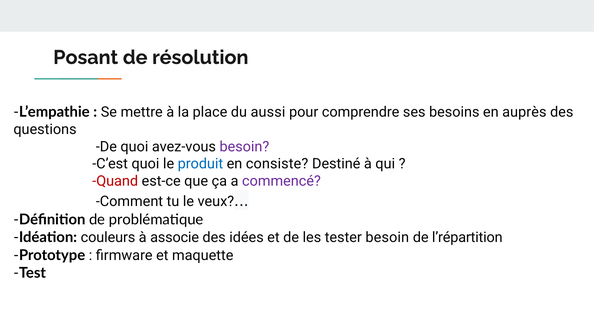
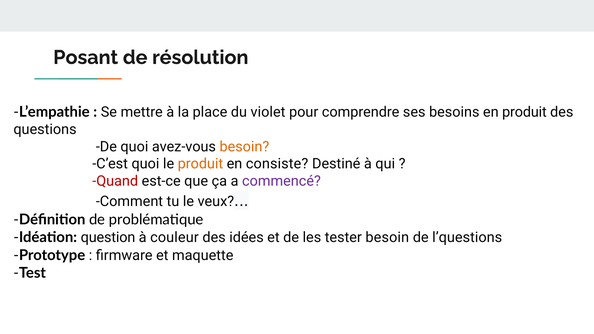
aussi: aussi -> violet (268, 112)
en auprès: auprès -> produit (524, 112)
besoin colour: purple -> orange (244, 147)
produit colour: blue -> orange (200, 164)
couleurs: couleurs -> question (108, 238)
associe: associe -> couleur (174, 238)
l’répartition: l’répartition -> l’questions (467, 238)
